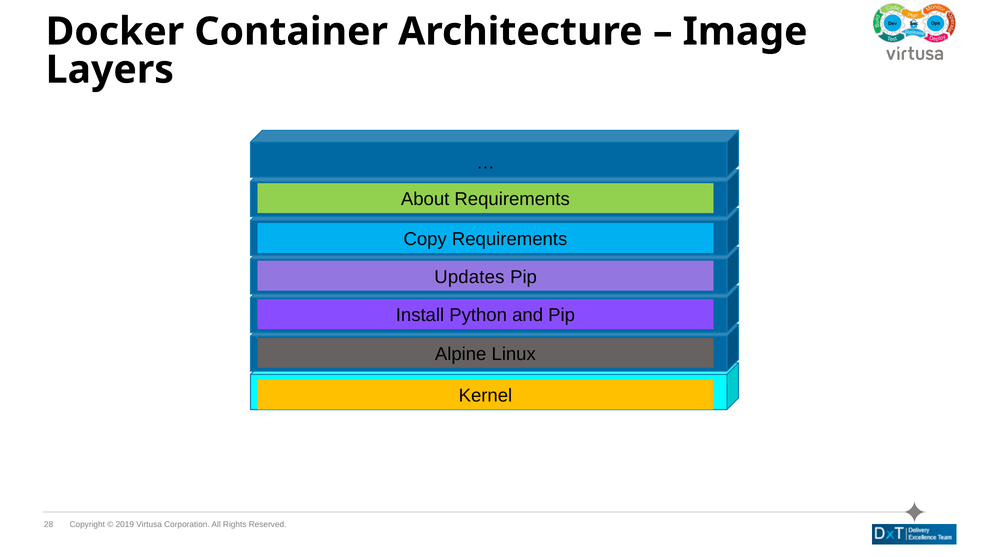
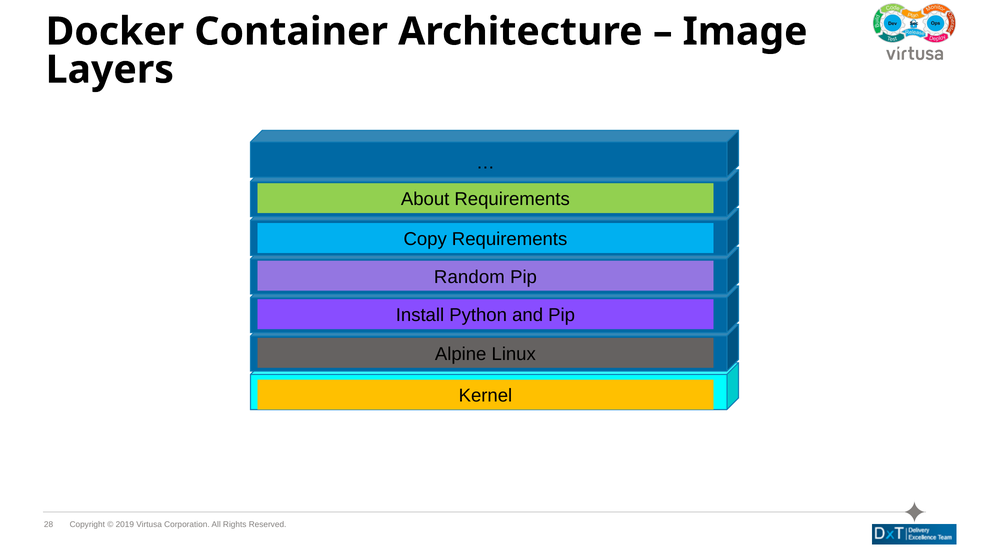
Updates: Updates -> Random (469, 277)
